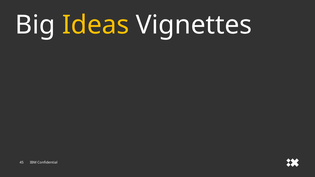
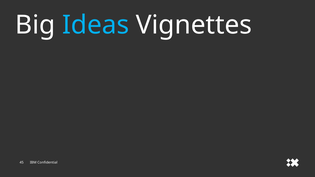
Ideas colour: yellow -> light blue (96, 25)
